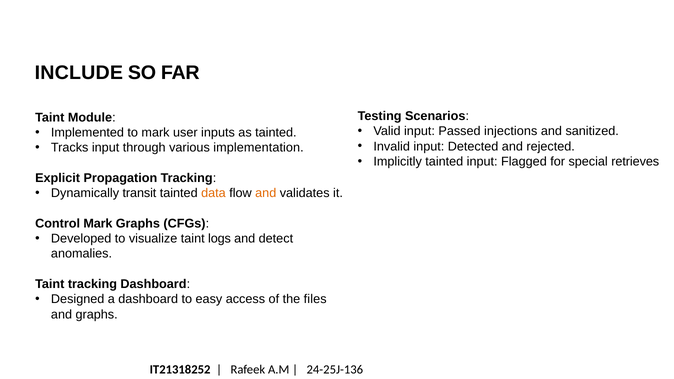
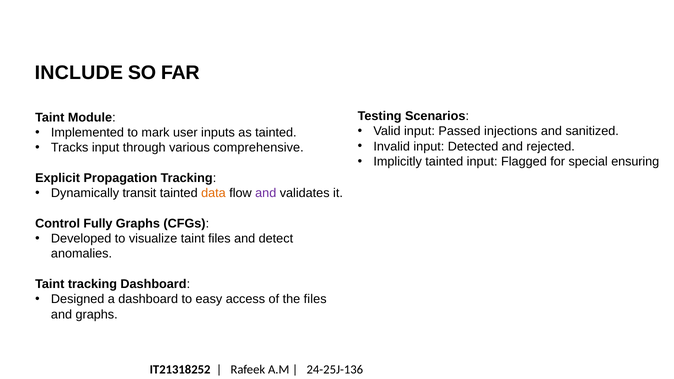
implementation: implementation -> comprehensive (259, 148)
retrieves: retrieves -> ensuring (635, 162)
and colour: orange -> purple (266, 193)
Control Mark: Mark -> Fully (98, 224)
taint logs: logs -> files (219, 239)
